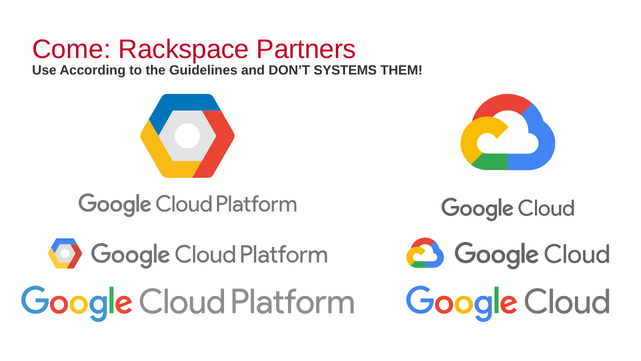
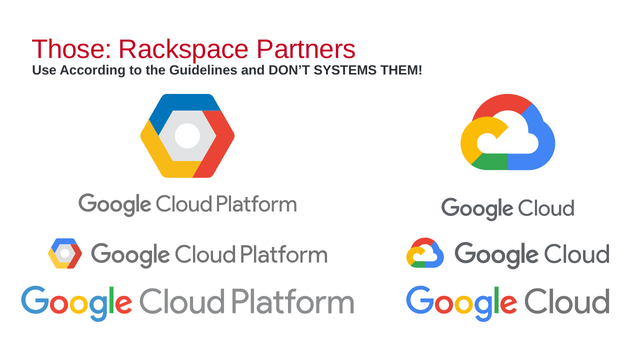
Come: Come -> Those (72, 49)
